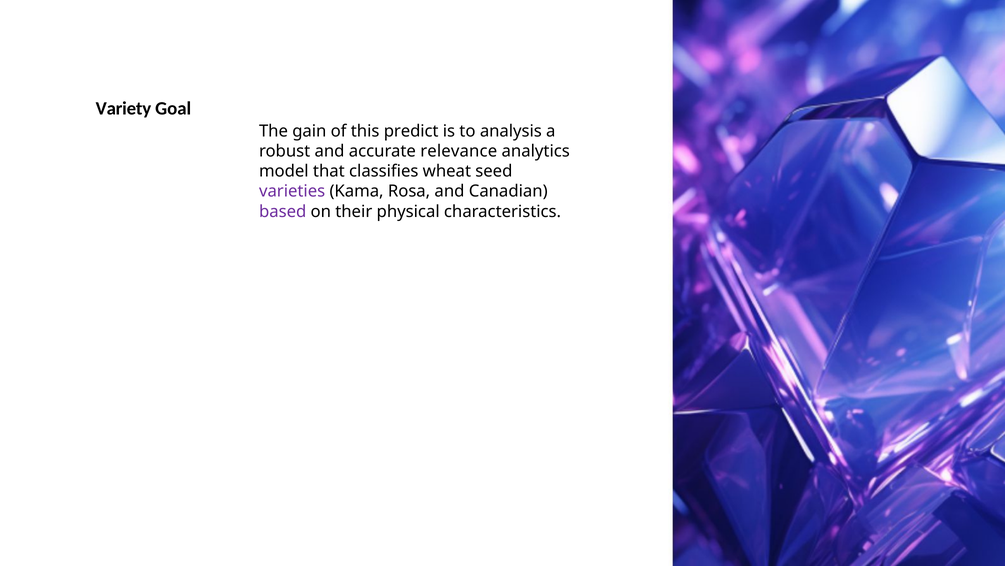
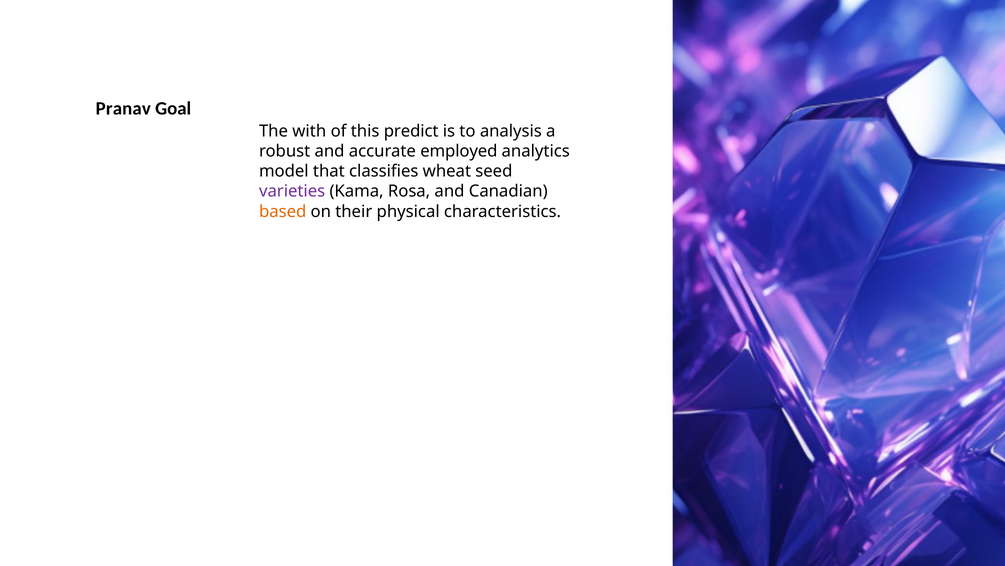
Variety: Variety -> Pranav (123, 108)
gain: gain -> with (309, 131)
relevance: relevance -> employed (459, 151)
based colour: purple -> orange (283, 211)
